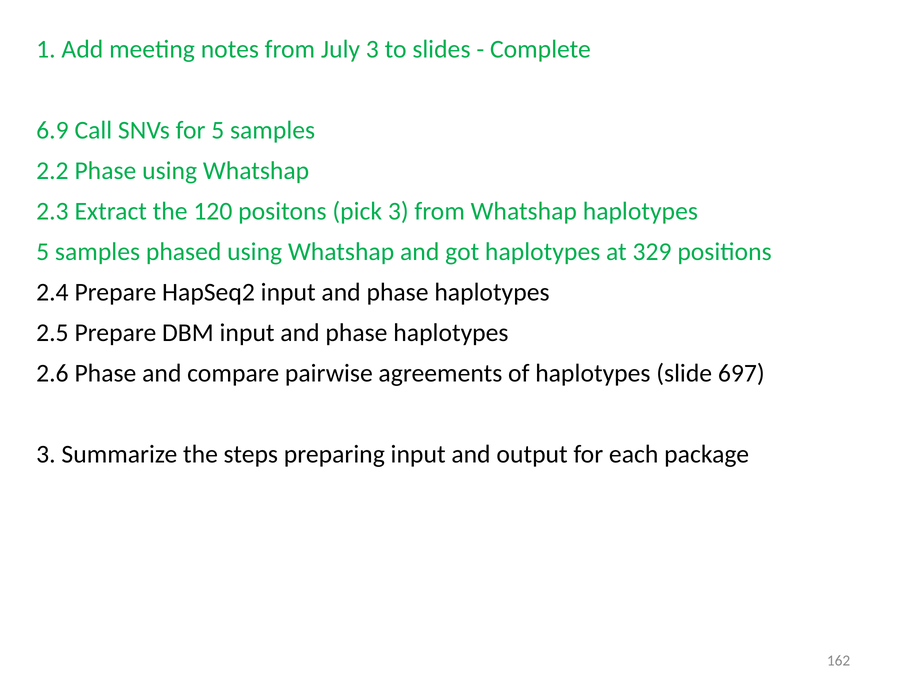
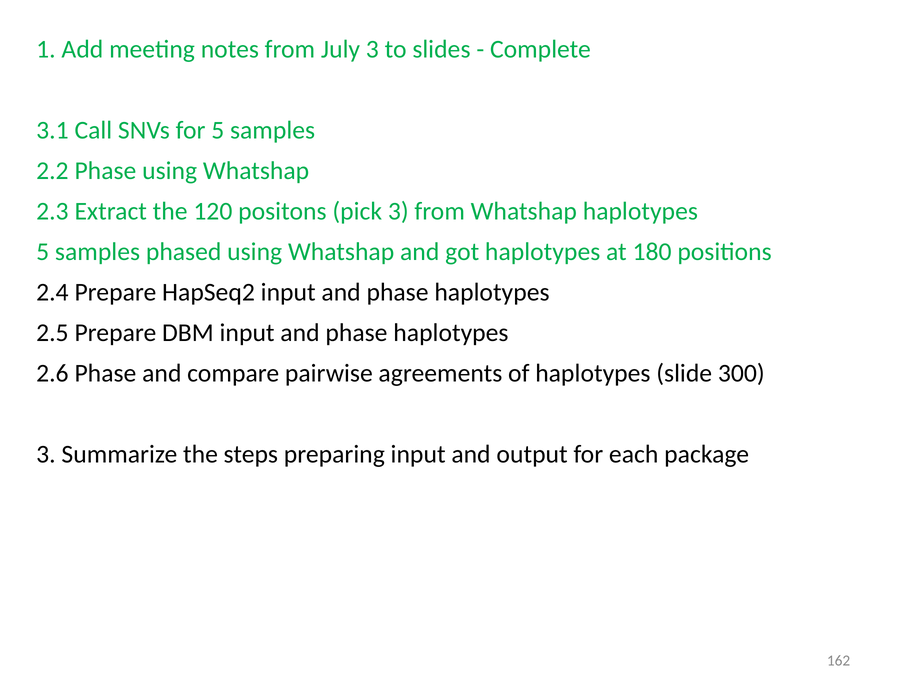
6.9: 6.9 -> 3.1 (52, 130)
329: 329 -> 180 (652, 252)
697: 697 -> 300 (741, 374)
